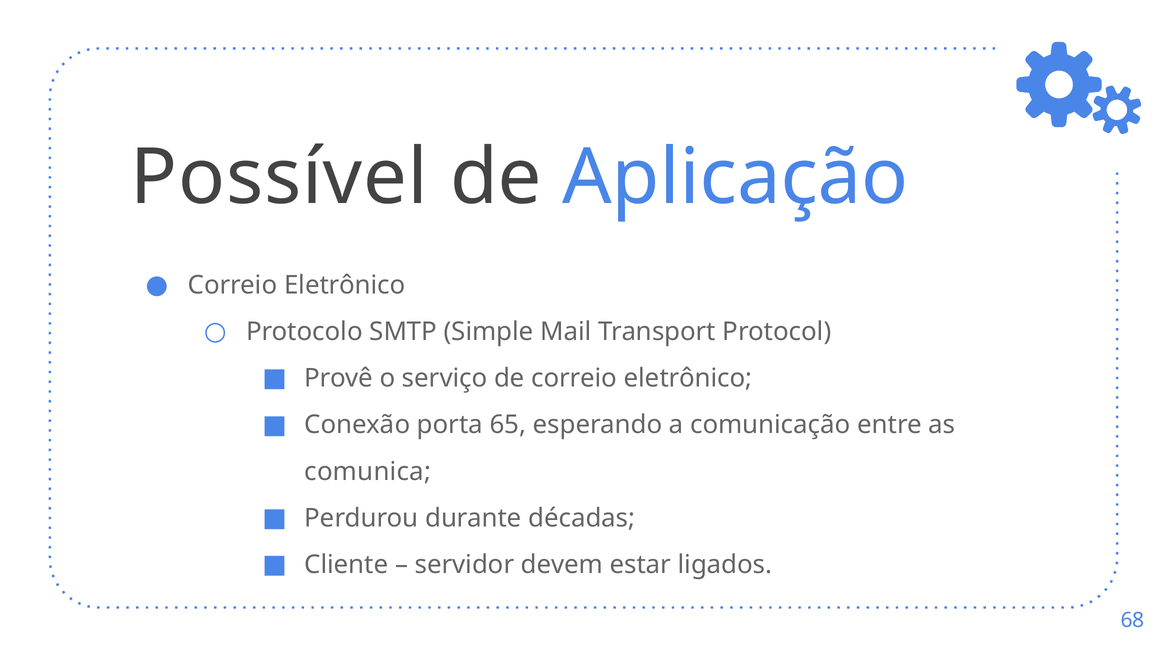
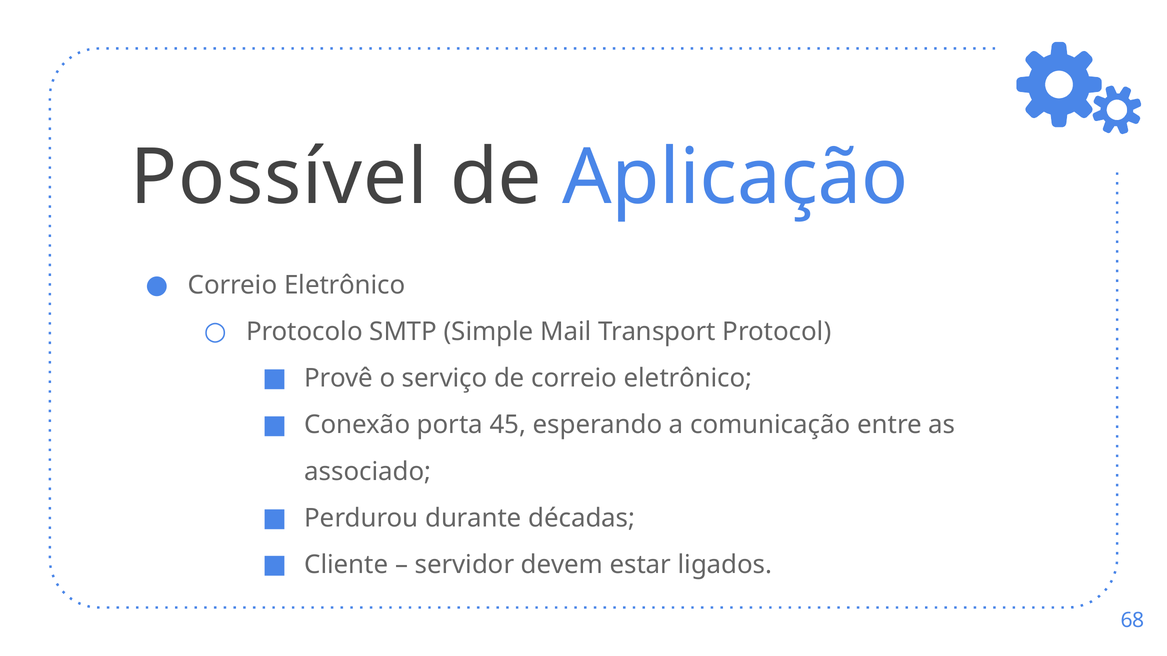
65: 65 -> 45 (508, 425)
comunica: comunica -> associado (368, 472)
